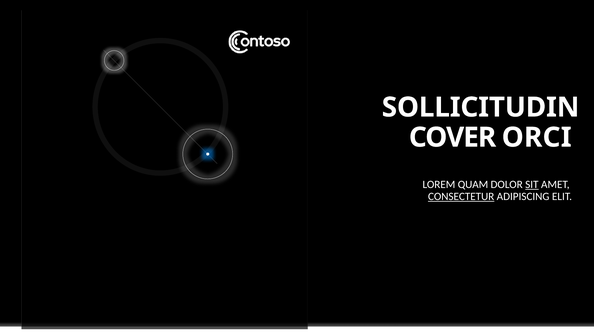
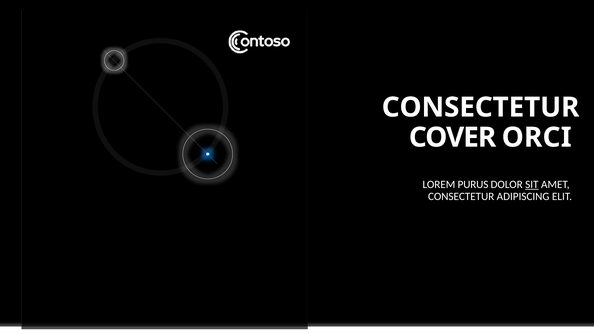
SOLLICITUDIN: SOLLICITUDIN -> CONSECTETUR (481, 107)
QUAM: QUAM -> PURUS (473, 184)
CONSECTETUR underline: present -> none (461, 196)
